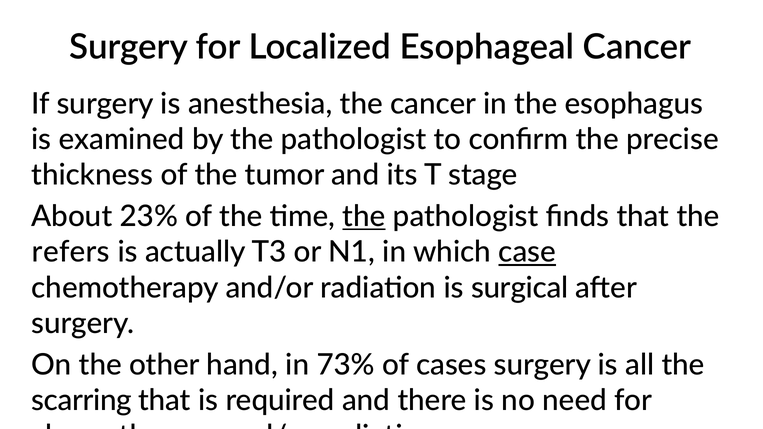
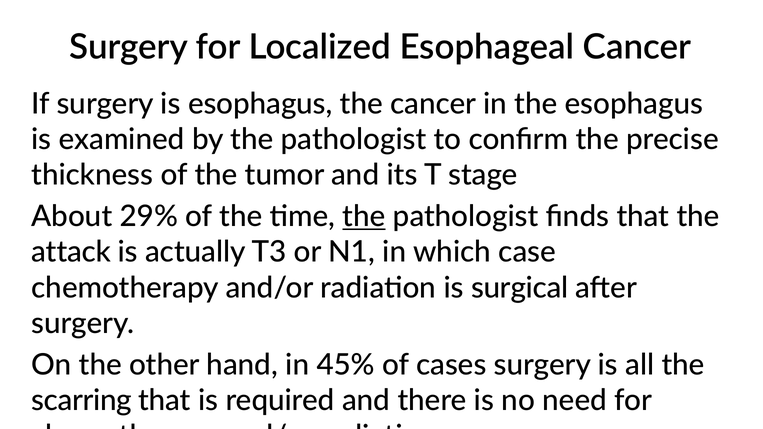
is anesthesia: anesthesia -> esophagus (260, 104)
23%: 23% -> 29% (149, 217)
refers: refers -> attack (71, 252)
case underline: present -> none (527, 252)
73%: 73% -> 45% (346, 365)
